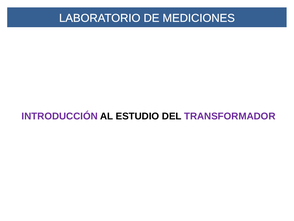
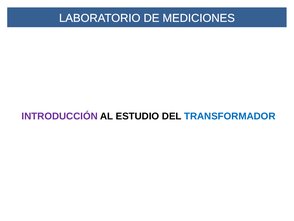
TRANSFORMADOR colour: purple -> blue (230, 116)
